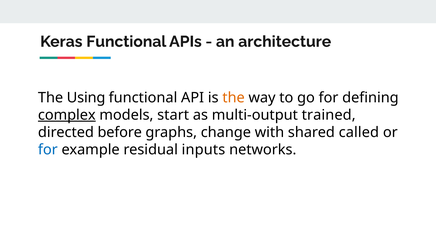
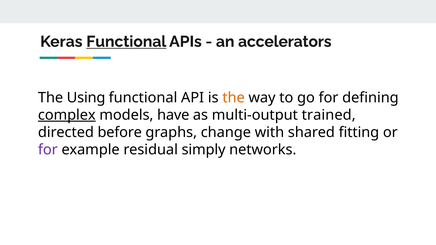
Functional underline: none -> present (126, 42)
architecture: architecture -> accelerators (285, 42)
start: start -> have (173, 115)
called: called -> fitting (359, 133)
for colour: blue -> purple (48, 150)
inputs: inputs -> simply (204, 150)
